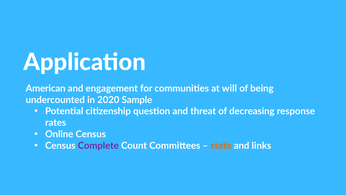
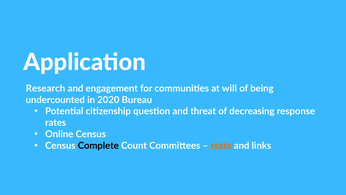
American: American -> Research (46, 88)
Sample: Sample -> Bureau (137, 100)
Complete colour: purple -> black (98, 145)
